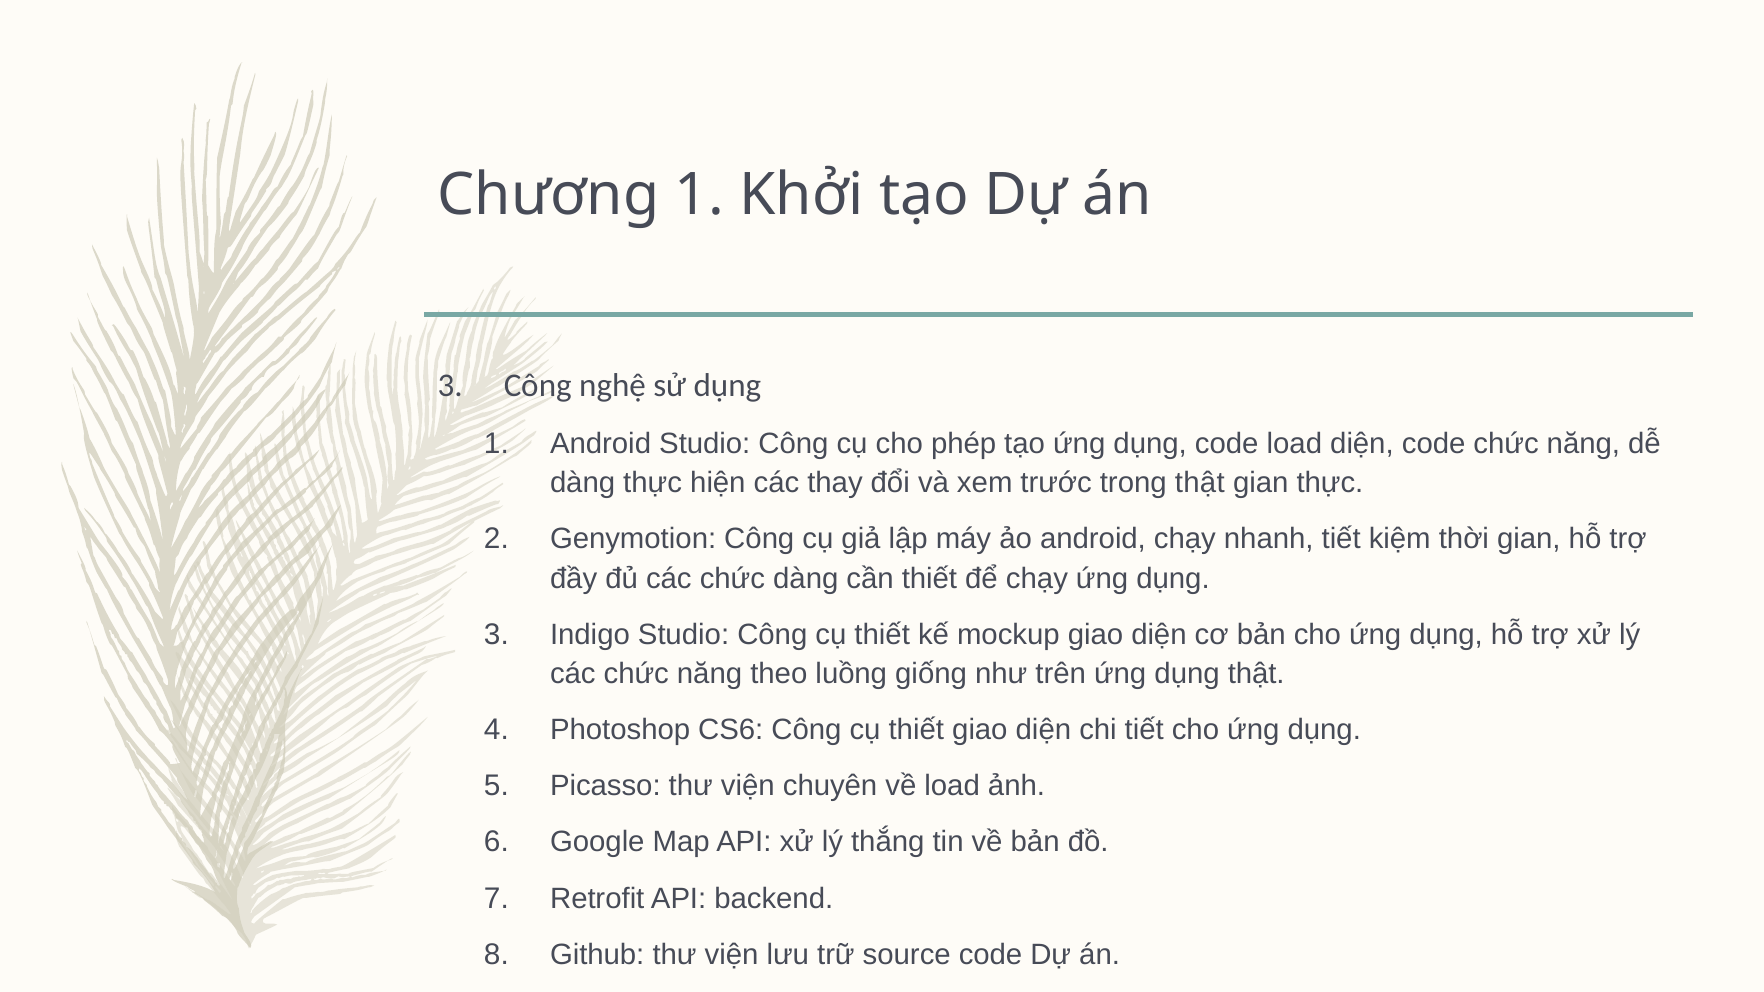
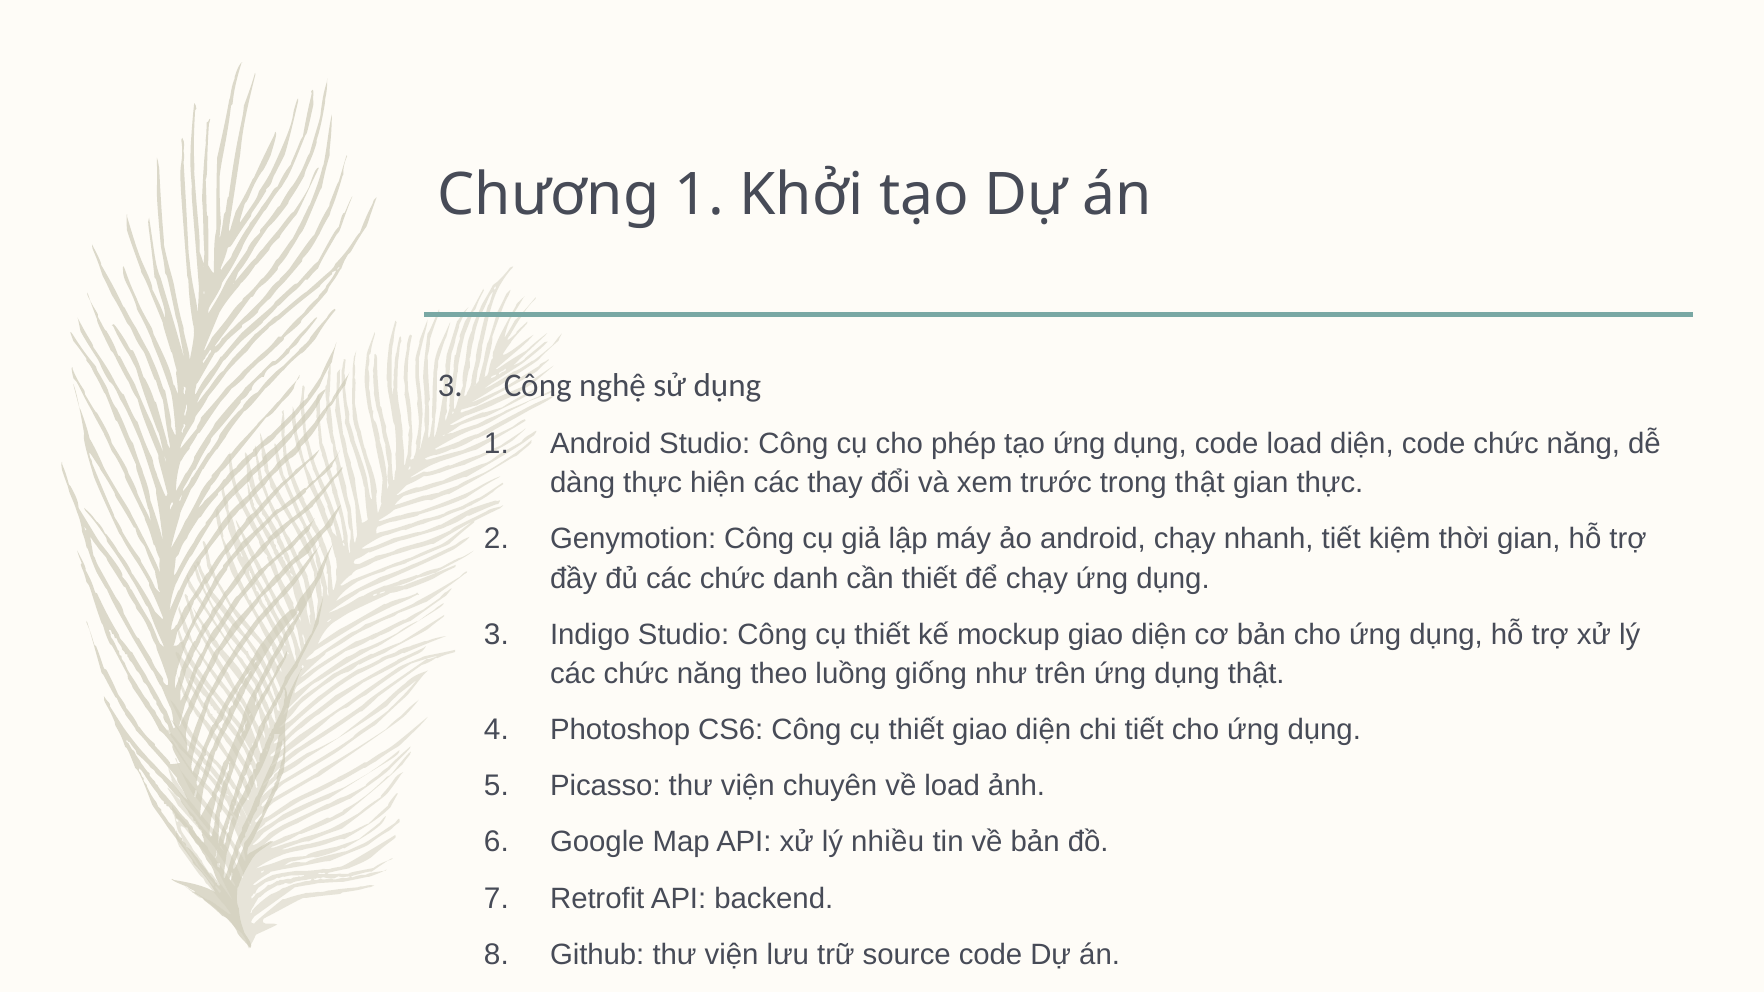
chức dàng: dàng -> danh (806, 578)
thắng: thắng -> nhiều (888, 842)
